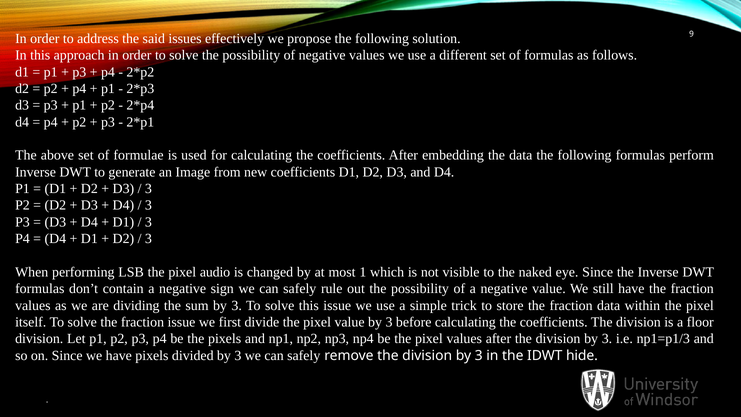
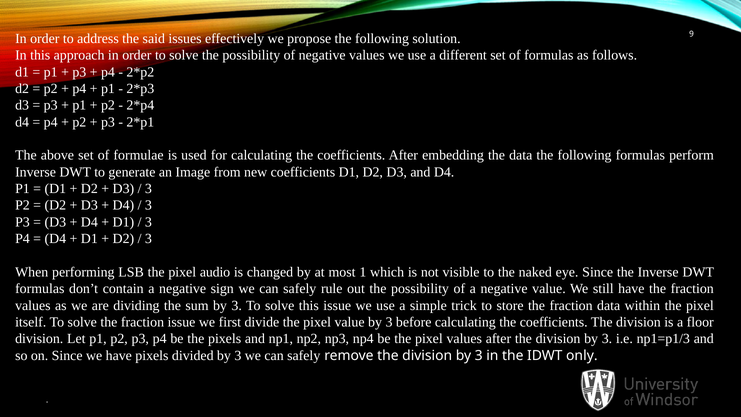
hide: hide -> only (582, 355)
